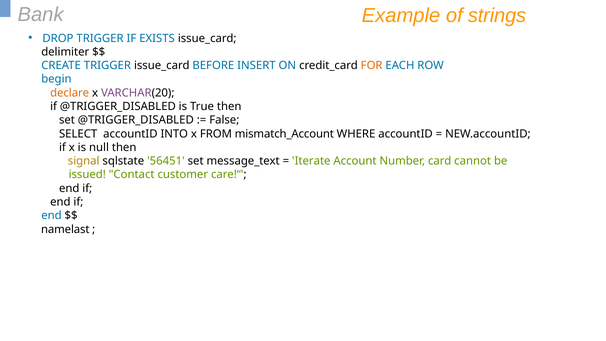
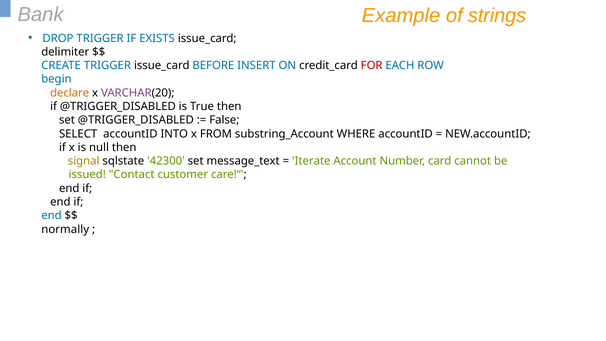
FOR colour: orange -> red (372, 66)
mismatch_Account: mismatch_Account -> substring_Account (284, 134)
56451: 56451 -> 42300 (166, 161)
namelast: namelast -> normally (65, 229)
